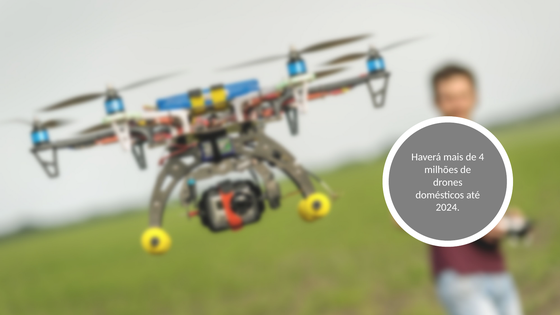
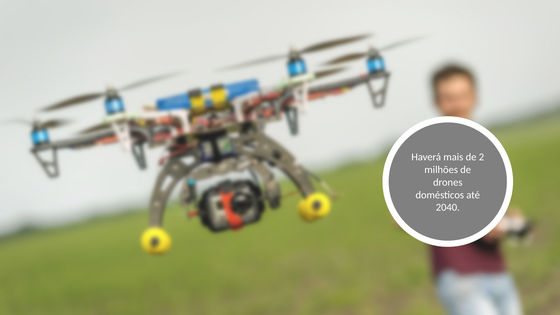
4: 4 -> 2 (481, 157)
2024: 2024 -> 2040 (448, 207)
